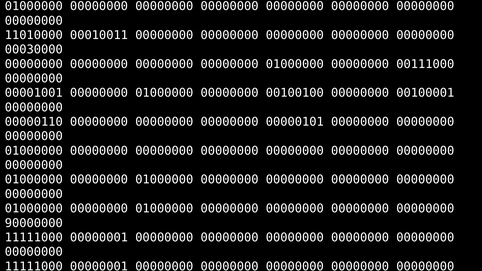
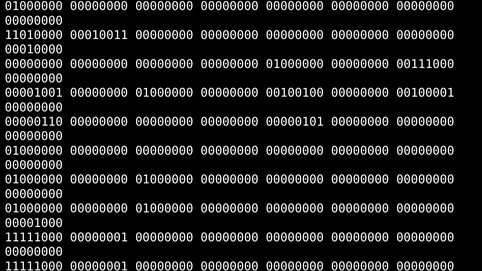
00030000: 00030000 -> 00010000 (34, 50)
90000000: 90000000 -> 00001000 (34, 223)
